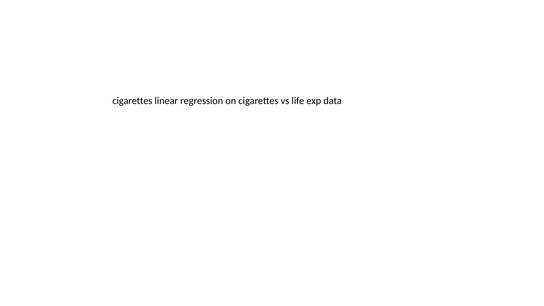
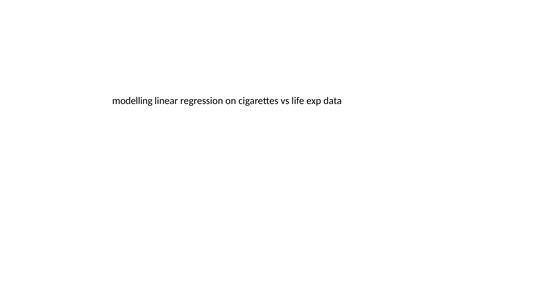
cigarettes: cigarettes -> modelling (132, 101)
